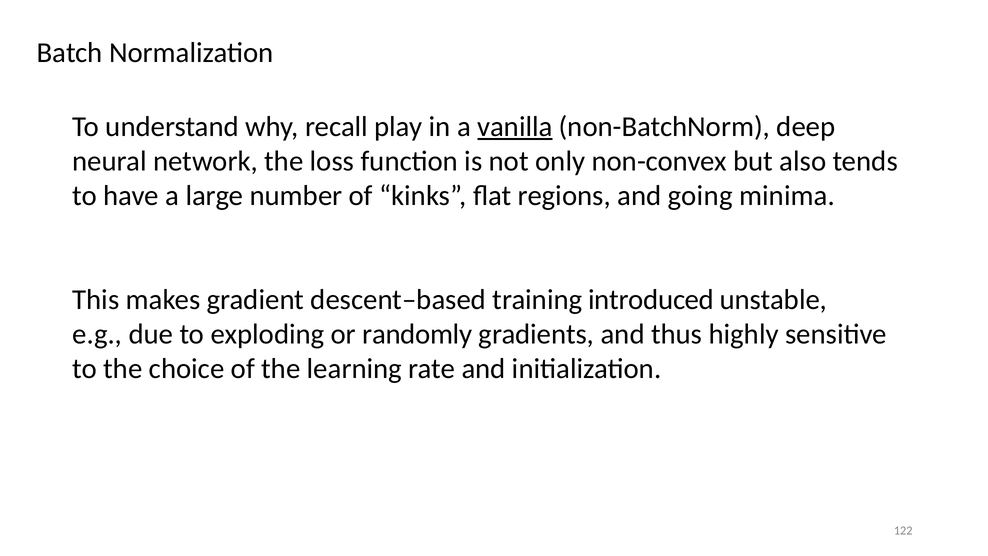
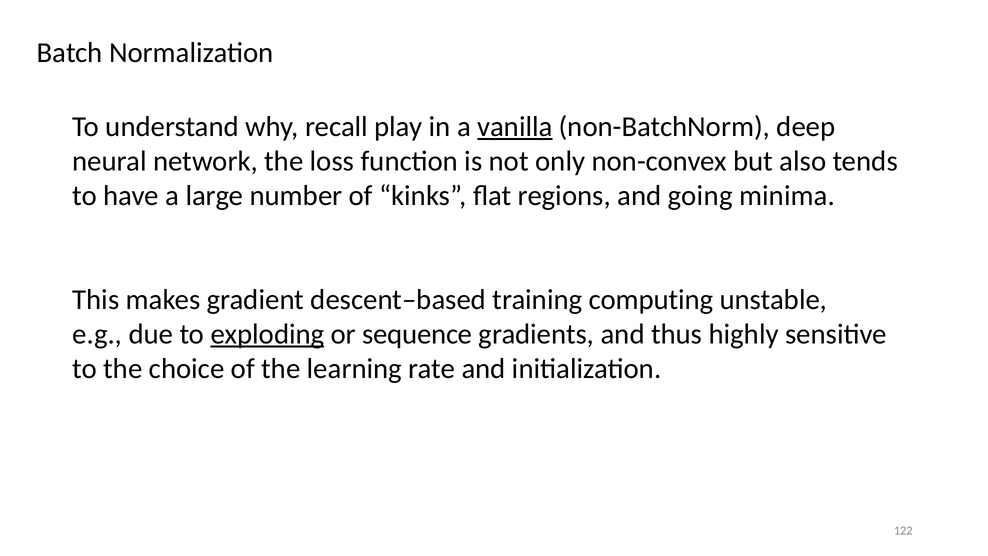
introduced: introduced -> computing (651, 299)
exploding underline: none -> present (267, 334)
randomly: randomly -> sequence (417, 334)
